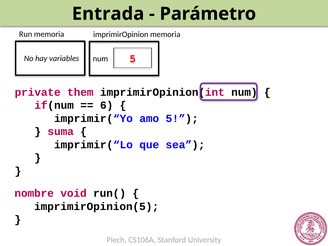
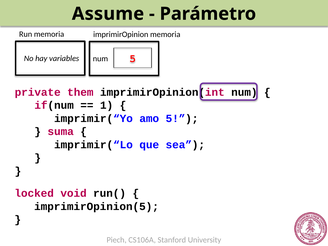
Entrada: Entrada -> Assume (108, 14)
6: 6 -> 1 (107, 105)
nombre: nombre -> locked (34, 193)
